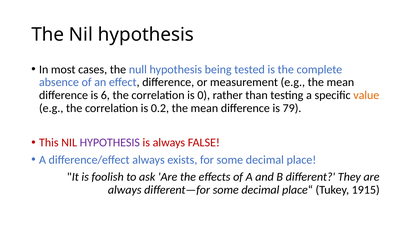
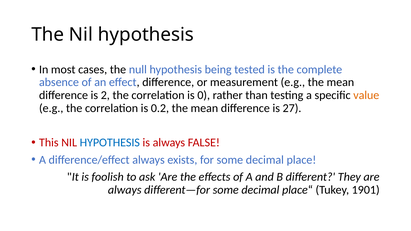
6: 6 -> 2 (105, 95)
79: 79 -> 27 (292, 108)
HYPOTHESIS colour: purple -> blue (110, 143)
1915: 1915 -> 1901 (366, 190)
